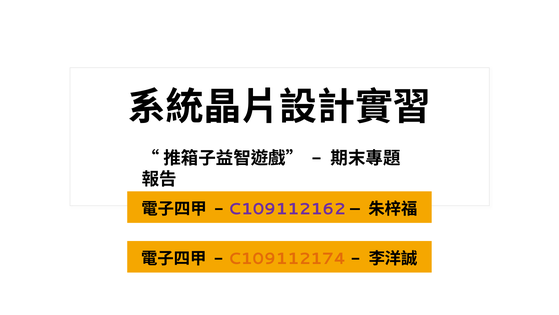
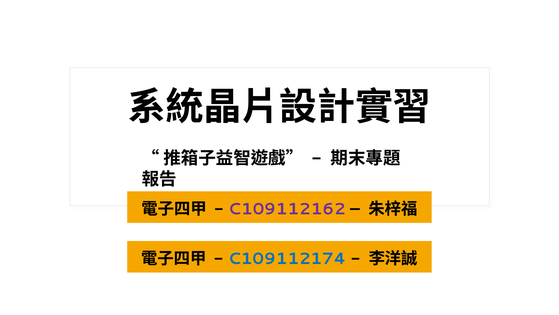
C109112174 colour: orange -> blue (287, 258)
